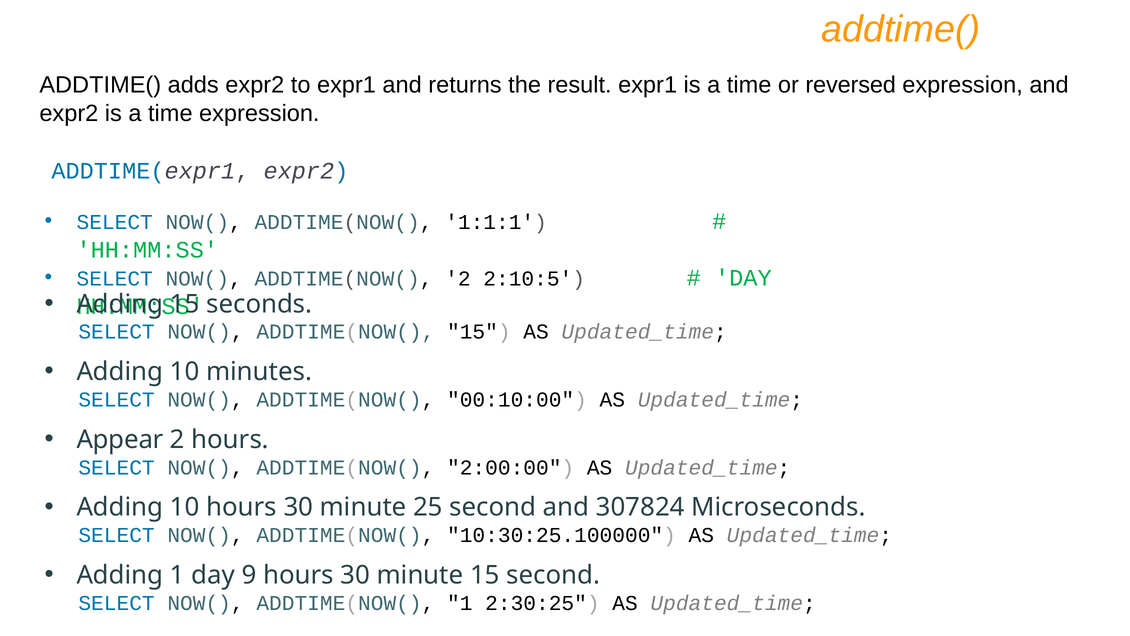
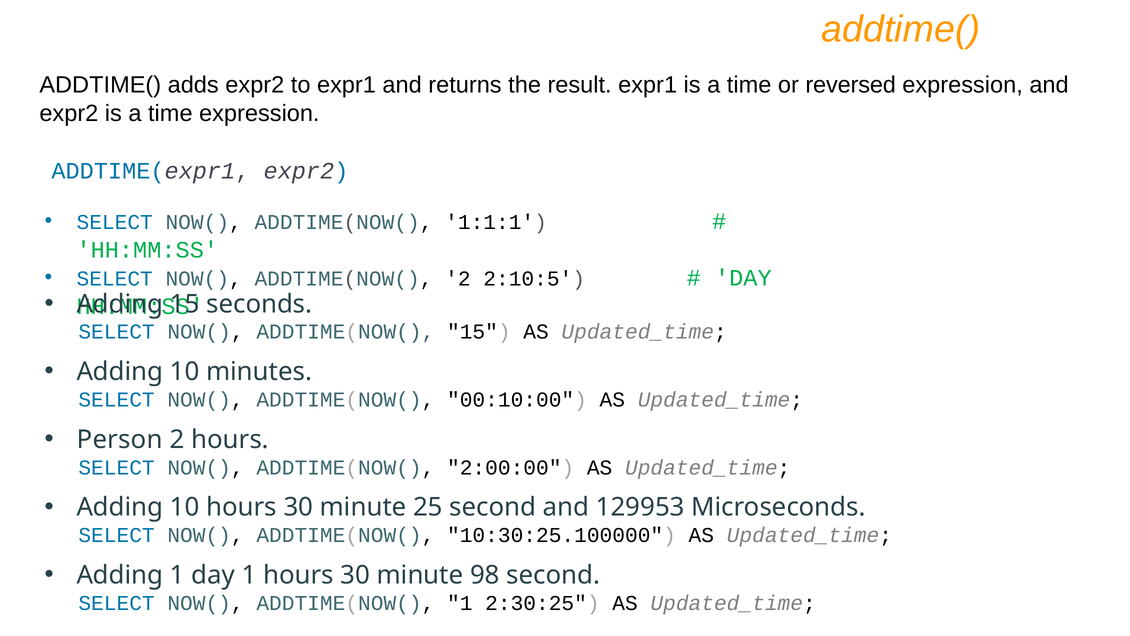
Appear: Appear -> Person (120, 439)
307824: 307824 -> 129953 (640, 507)
day 9: 9 -> 1 (249, 575)
minute 15: 15 -> 98 (485, 575)
